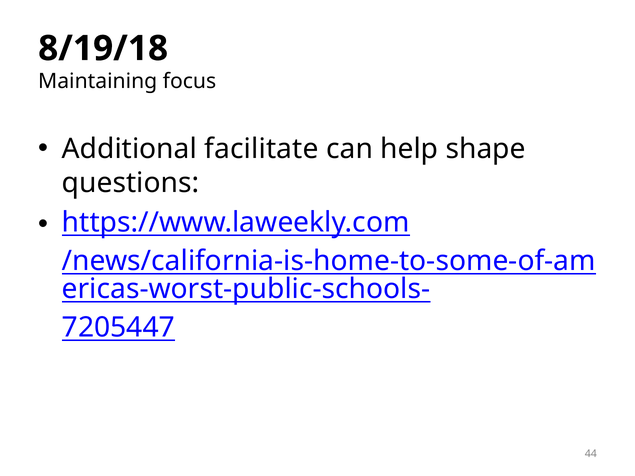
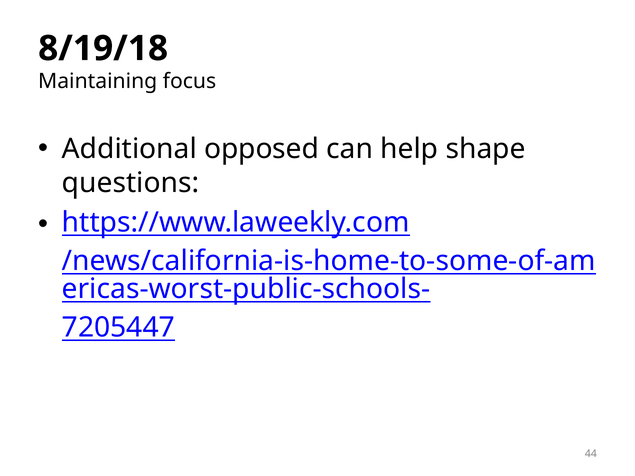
facilitate: facilitate -> opposed (262, 149)
